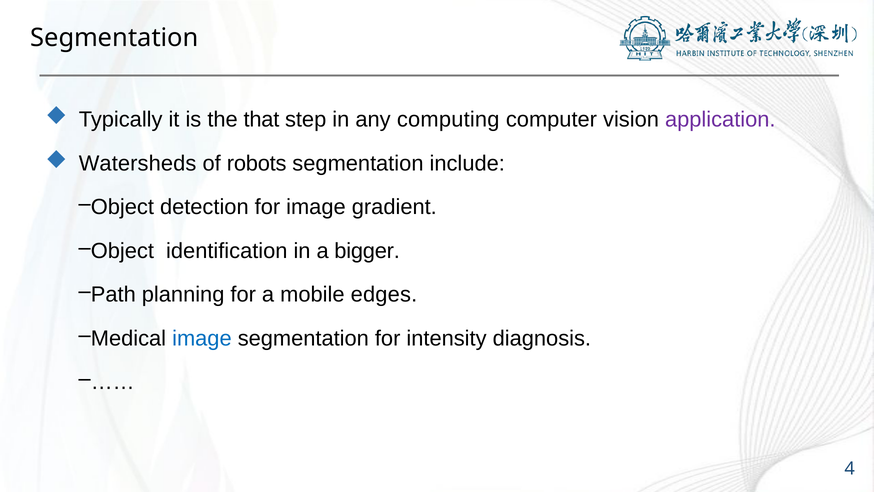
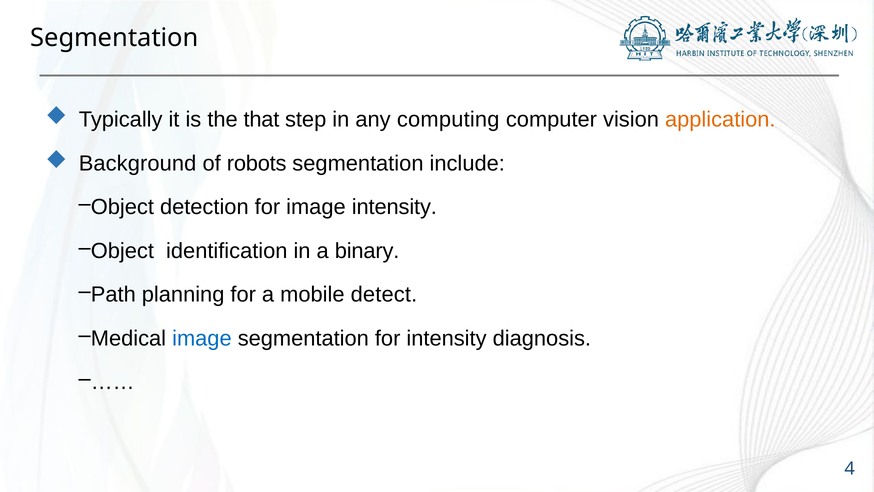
application colour: purple -> orange (720, 120)
Watersheds: Watersheds -> Background (138, 163)
image gradient: gradient -> intensity (394, 207)
bigger: bigger -> binary (367, 251)
edges: edges -> detect (384, 294)
